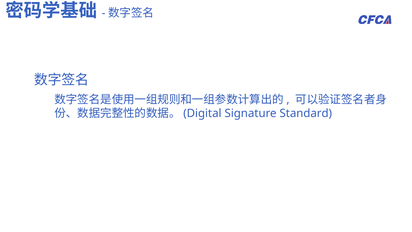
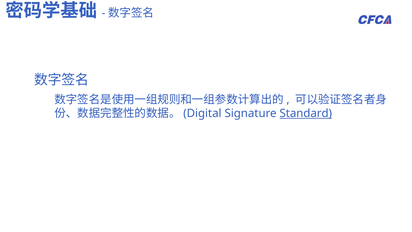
Standard underline: none -> present (306, 113)
